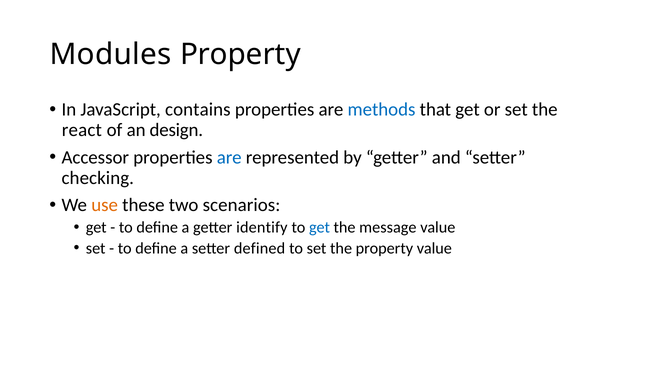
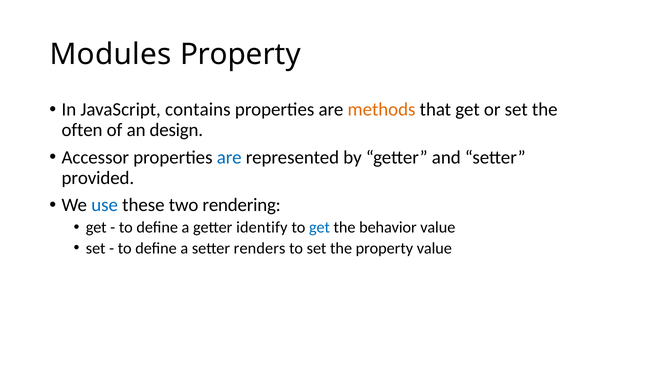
methods colour: blue -> orange (382, 110)
react: react -> often (82, 130)
checking: checking -> provided (98, 178)
use colour: orange -> blue (105, 205)
scenarios: scenarios -> rendering (242, 205)
message: message -> behavior (388, 227)
defined: defined -> renders (260, 248)
